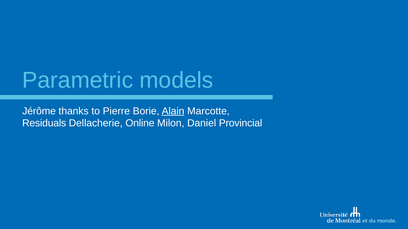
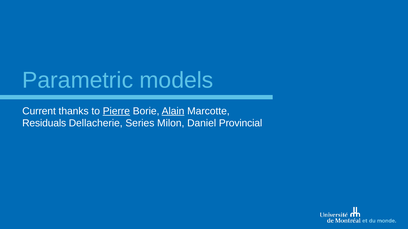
Jérôme: Jérôme -> Current (39, 111)
Pierre underline: none -> present (116, 111)
Online: Online -> Series (140, 124)
